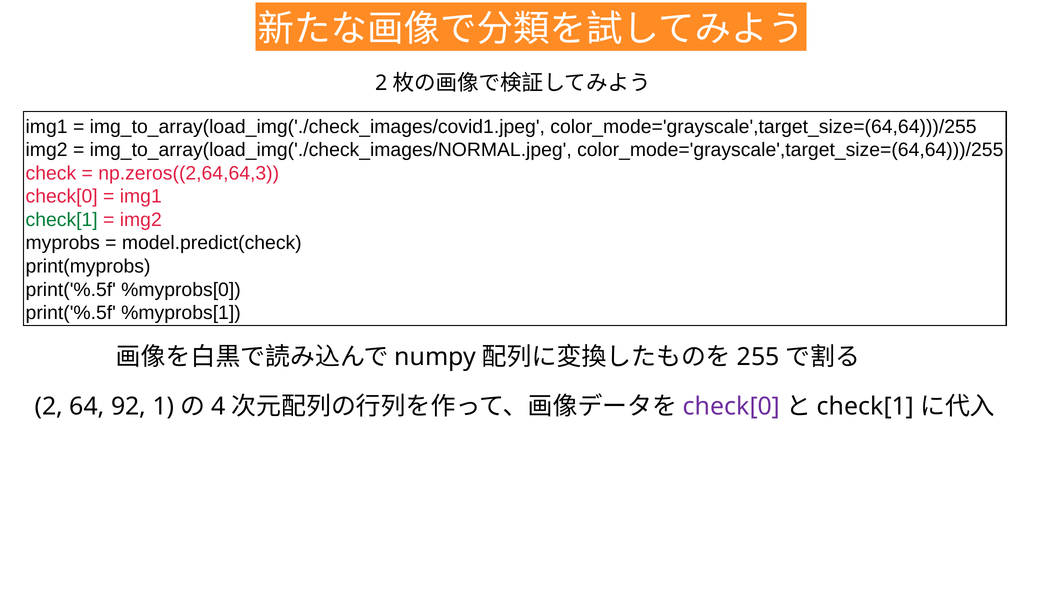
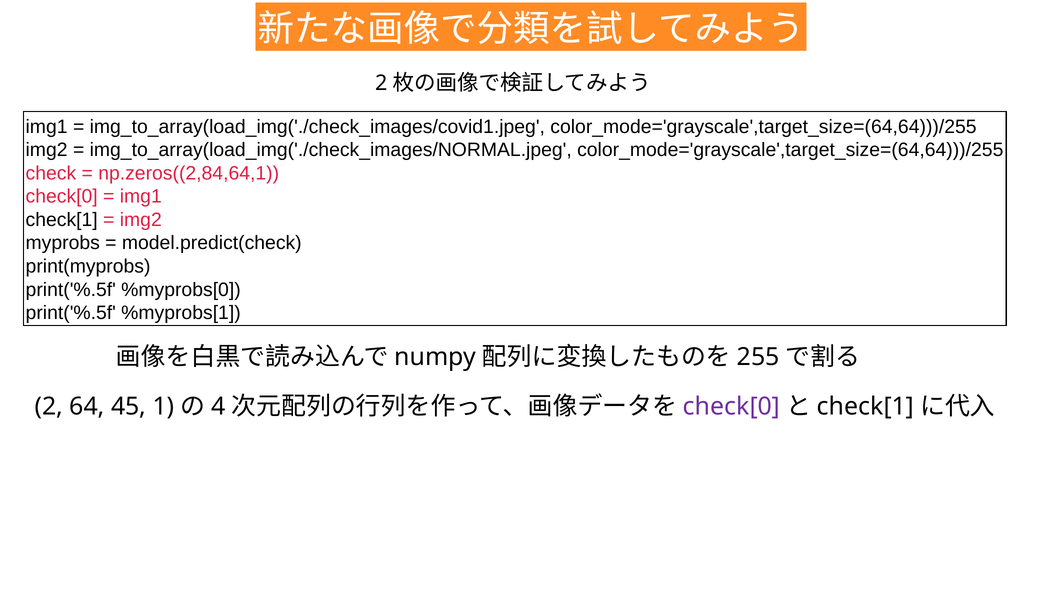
np.zeros((2,64,64,3: np.zeros((2,64,64,3 -> np.zeros((2,84,64,1 (189, 173)
check[1 colour: green -> black (62, 220)
92: 92 -> 45 (129, 406)
